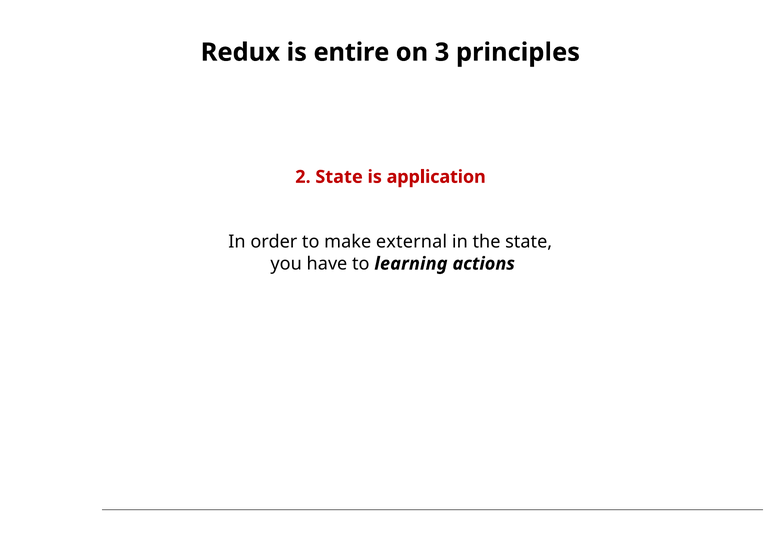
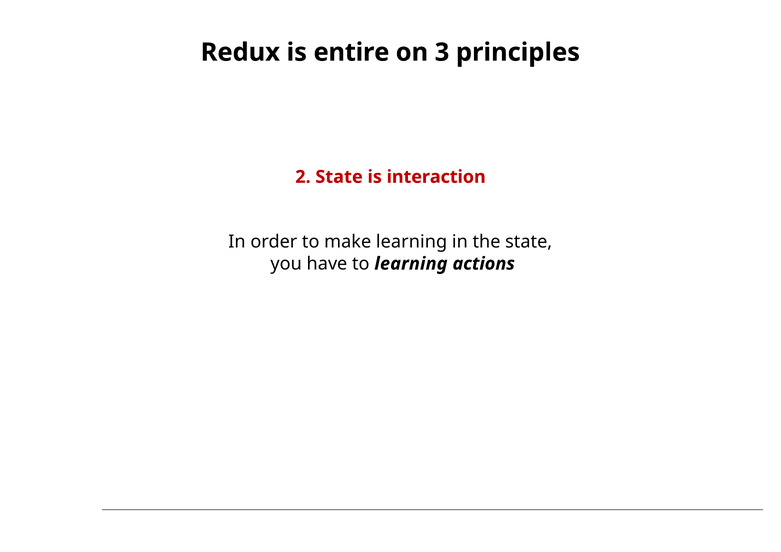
application: application -> interaction (436, 177)
make external: external -> learning (412, 242)
